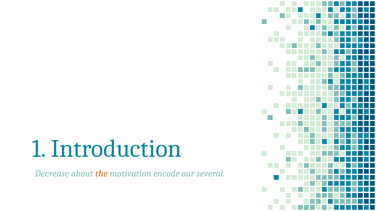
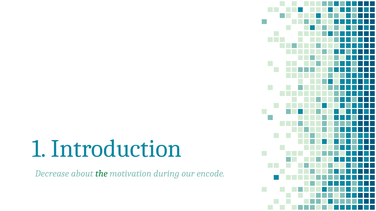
the colour: orange -> green (101, 174)
encode: encode -> during (166, 174)
several: several -> encode (211, 174)
